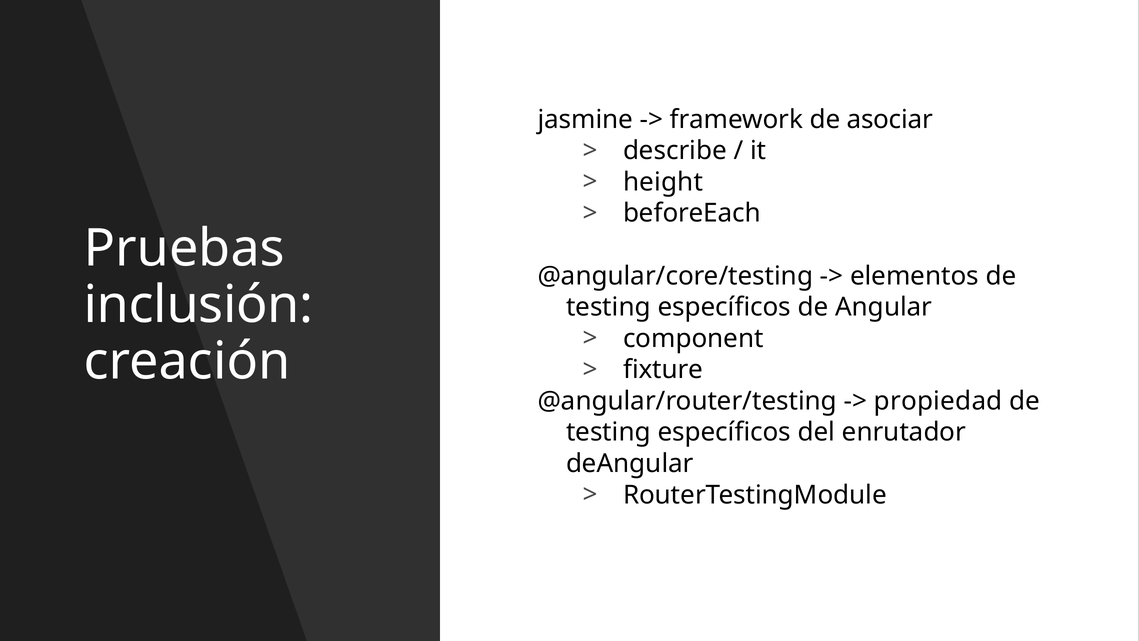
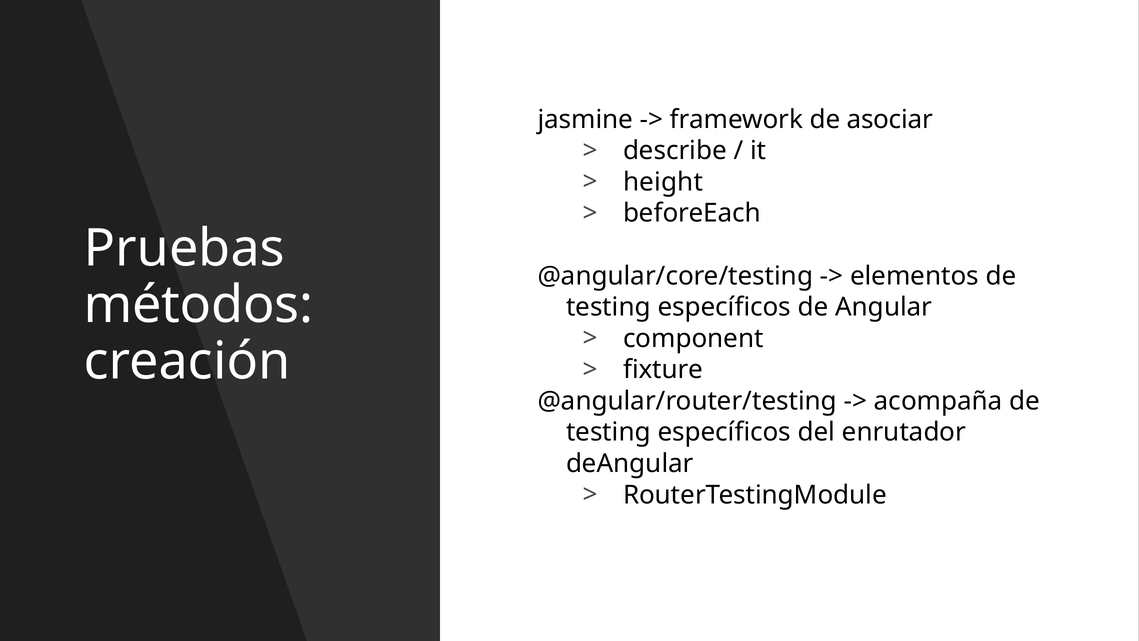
inclusión: inclusión -> métodos (198, 305)
propiedad: propiedad -> acompaña (938, 401)
